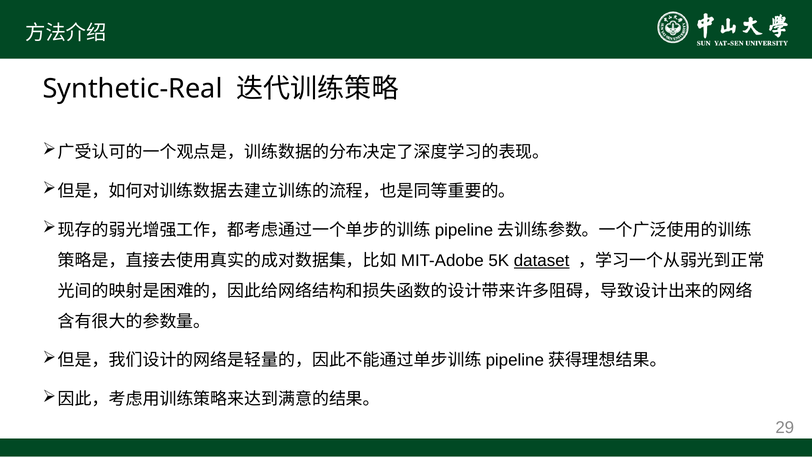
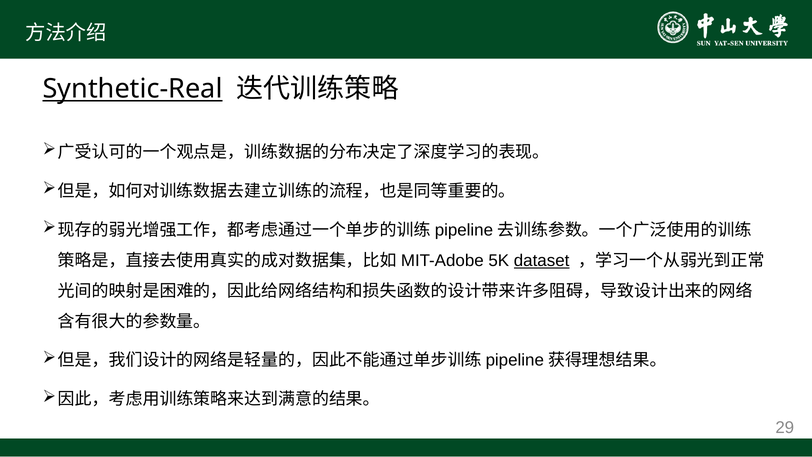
Synthetic-Real underline: none -> present (133, 89)
